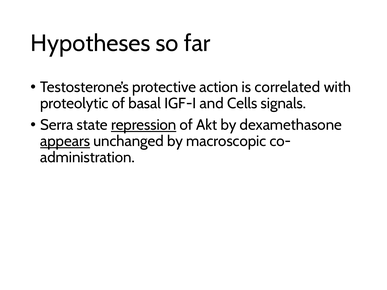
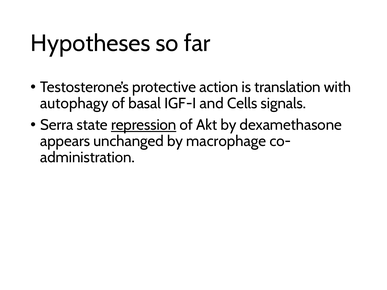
correlated: correlated -> translation (288, 87)
proteolytic: proteolytic -> autophagy (74, 103)
appears underline: present -> none (65, 141)
macroscopic: macroscopic -> macrophage (226, 141)
